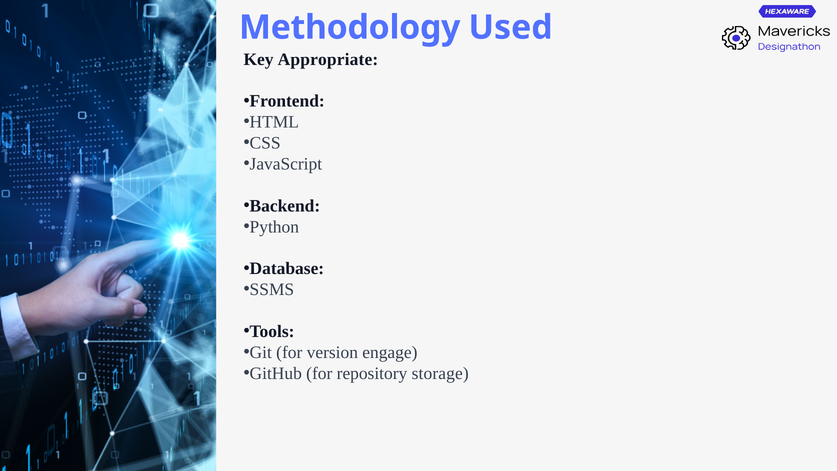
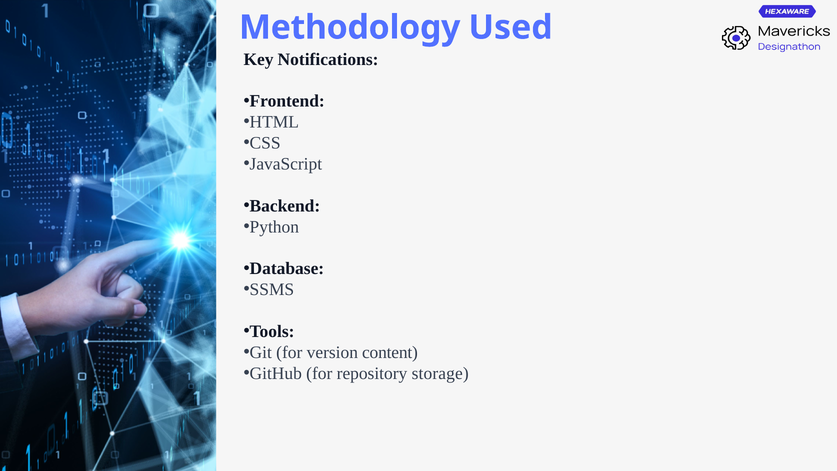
Appropriate: Appropriate -> Notifications (328, 59)
engage: engage -> content (390, 352)
